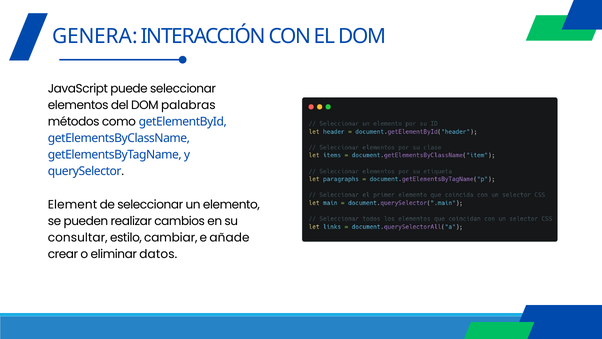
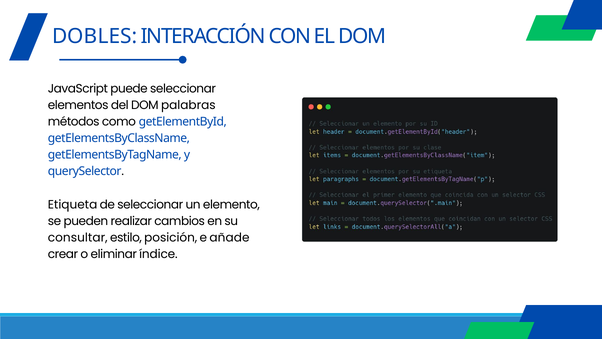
GENERA: GENERA -> DOBLES (95, 36)
Element: Element -> Etiqueta (73, 204)
cambiar: cambiar -> posición (171, 237)
datos: datos -> índice (158, 254)
